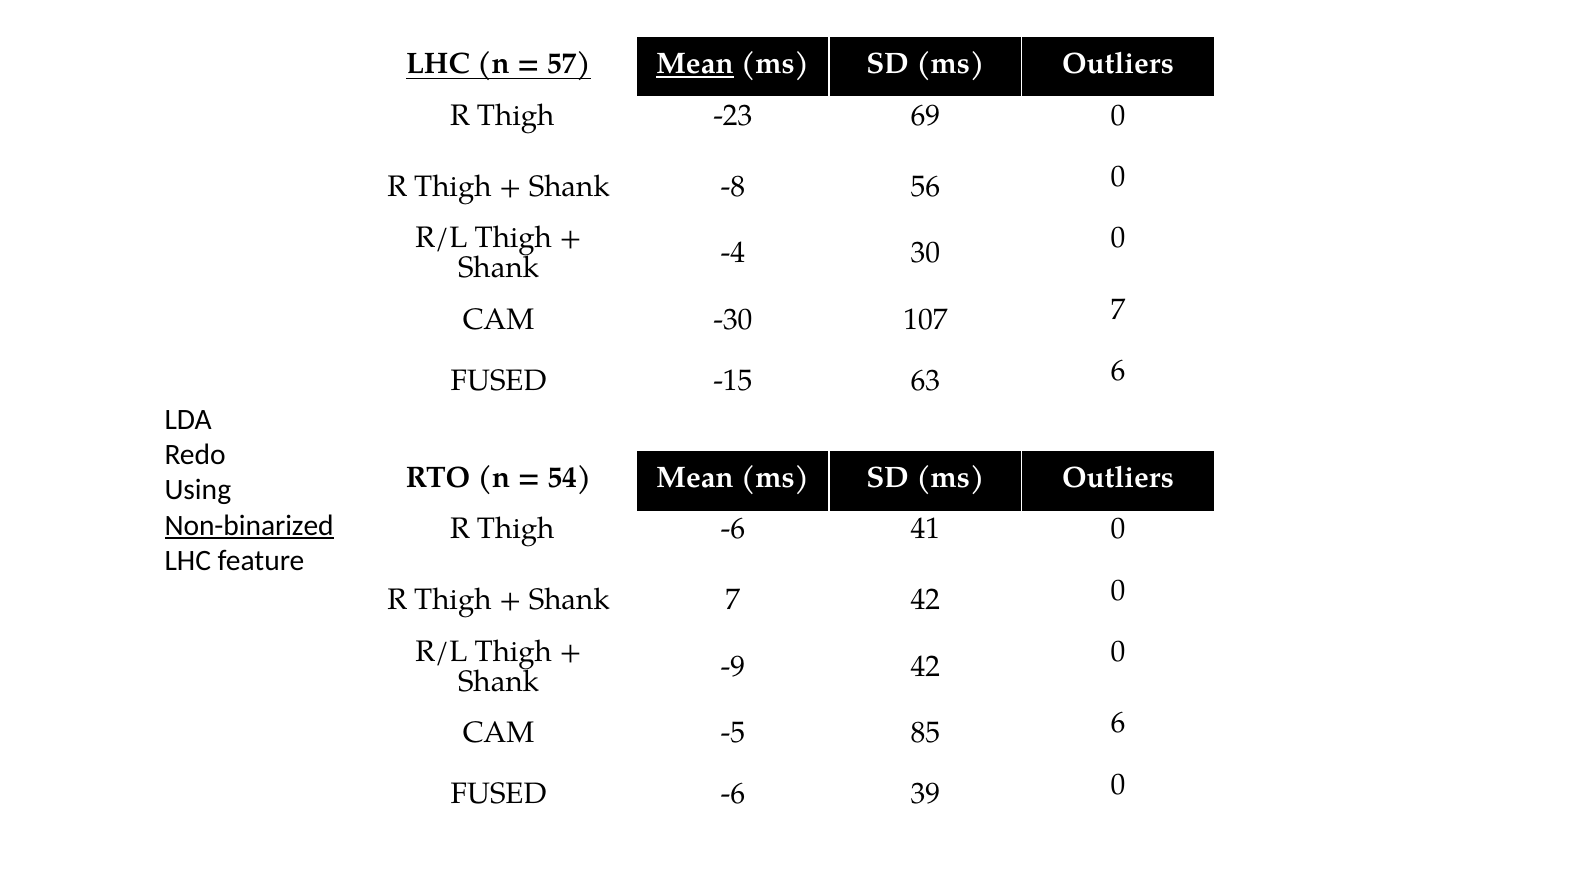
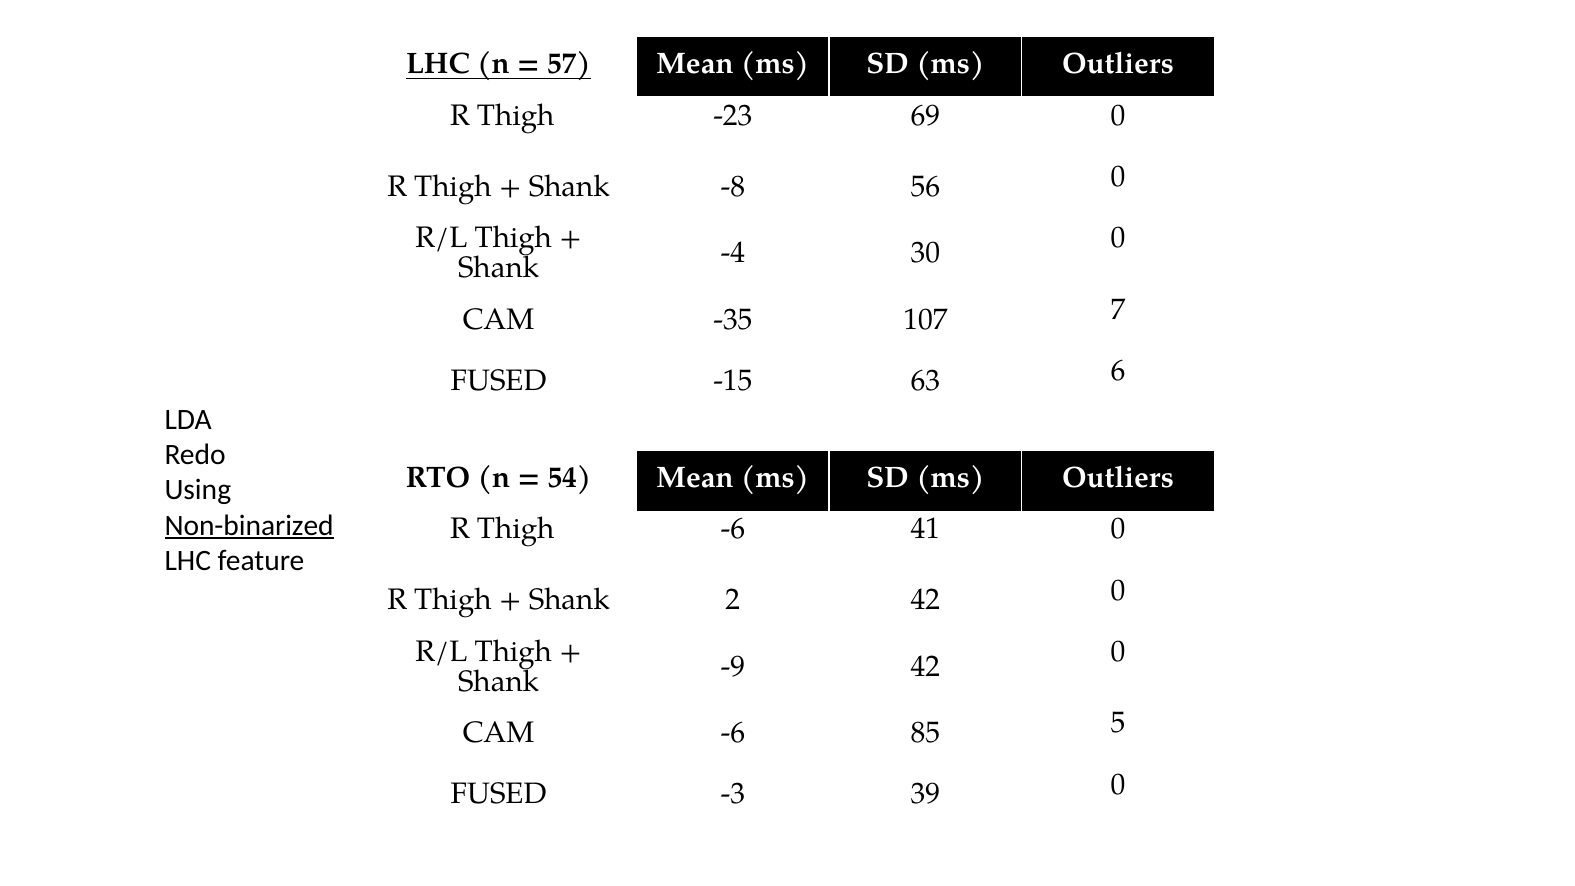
Mean underline: present -> none (695, 64)
-30: -30 -> -35 (733, 319)
Shank 7: 7 -> 2 (733, 600)
CAM -5: -5 -> -6 (733, 733)
85 6: 6 -> 5 (1118, 723)
FUSED -6: -6 -> -3 (733, 794)
